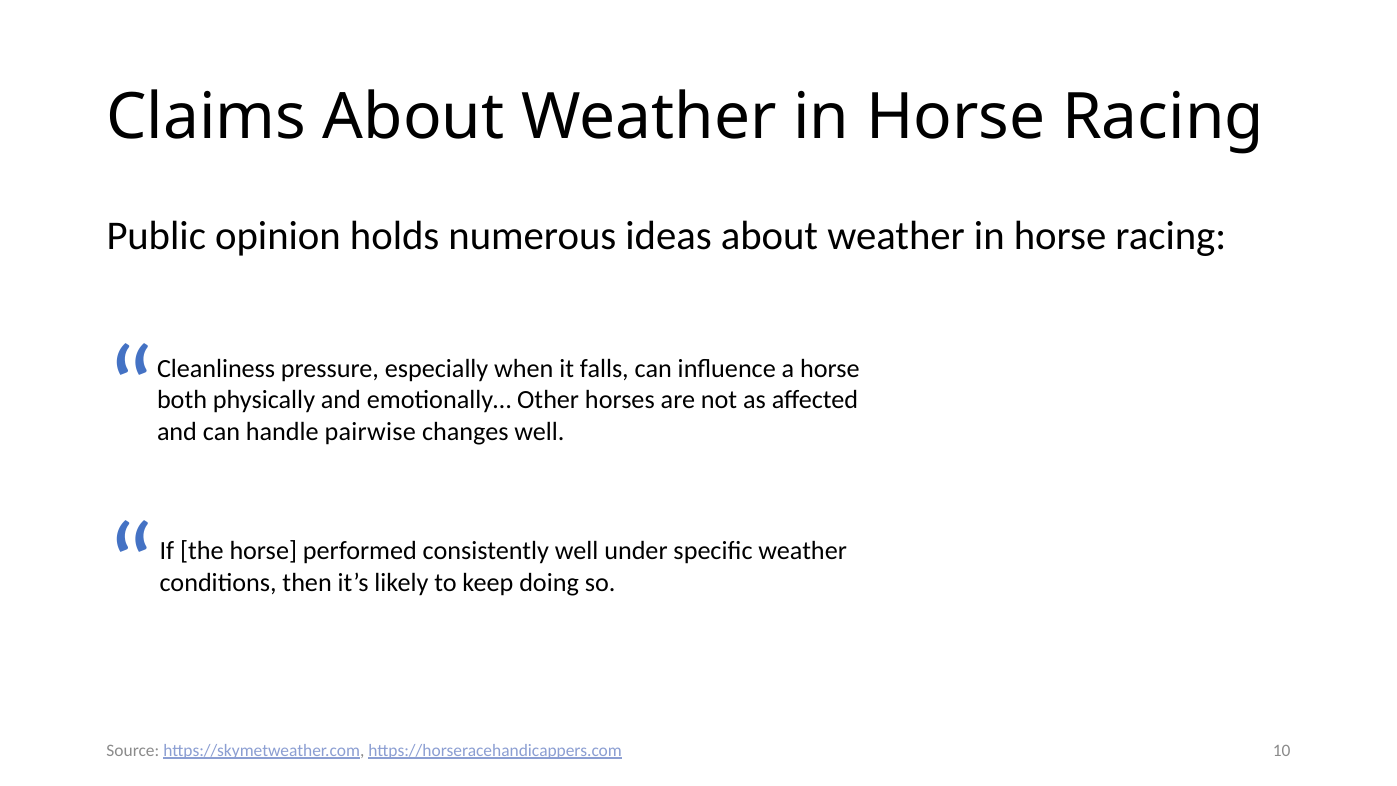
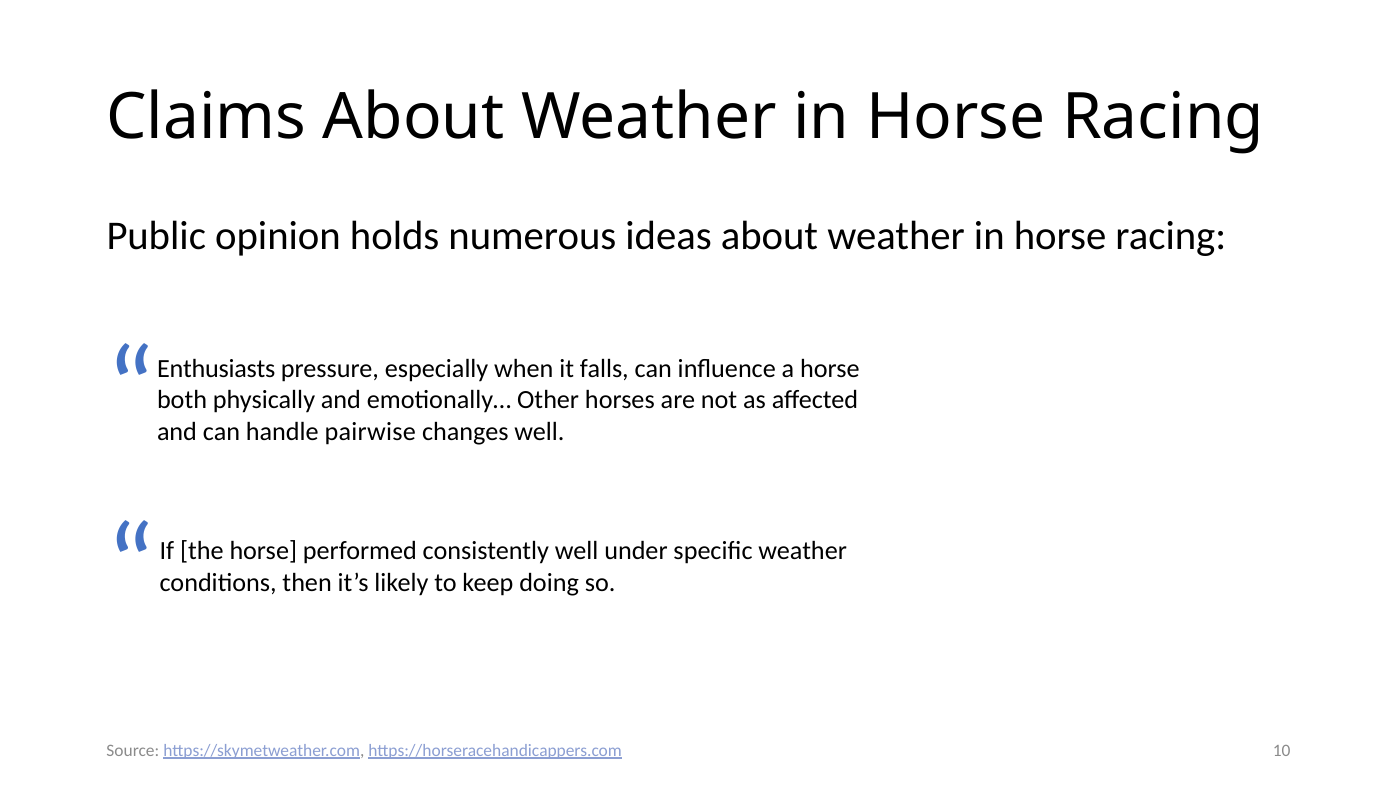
Cleanliness: Cleanliness -> Enthusiasts (216, 368)
